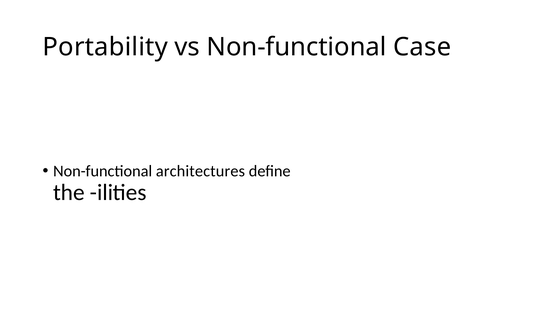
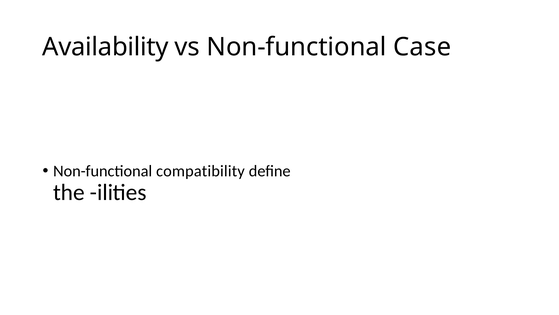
Portability: Portability -> Availability (105, 47)
architectures: architectures -> compatibility (200, 171)
